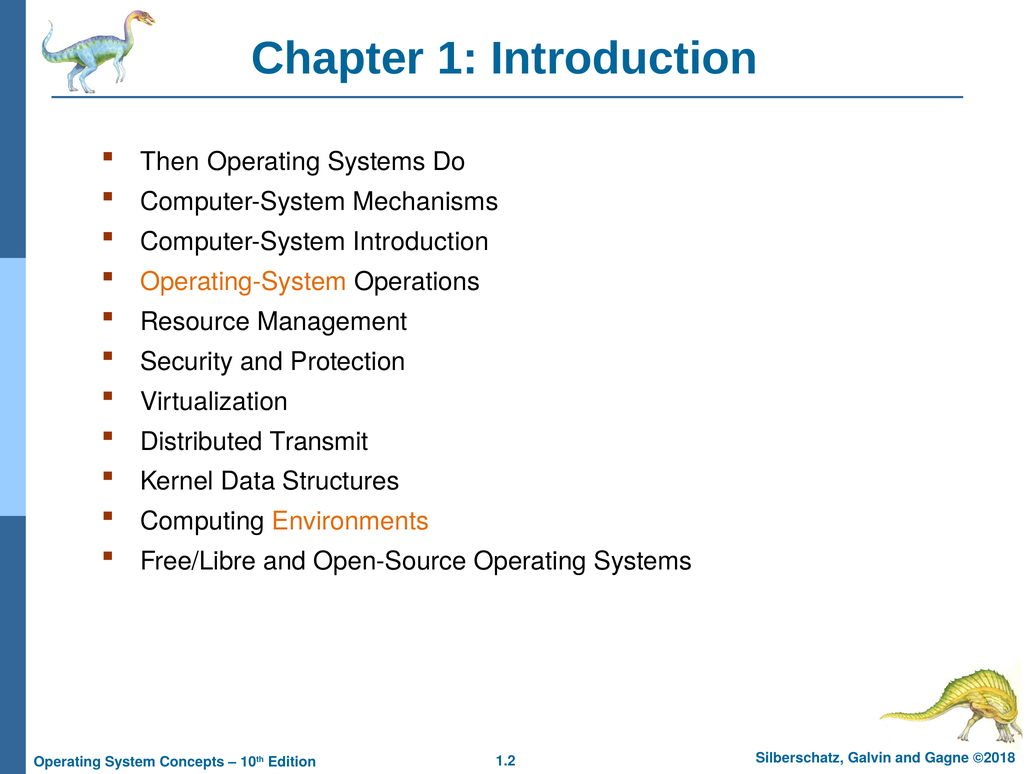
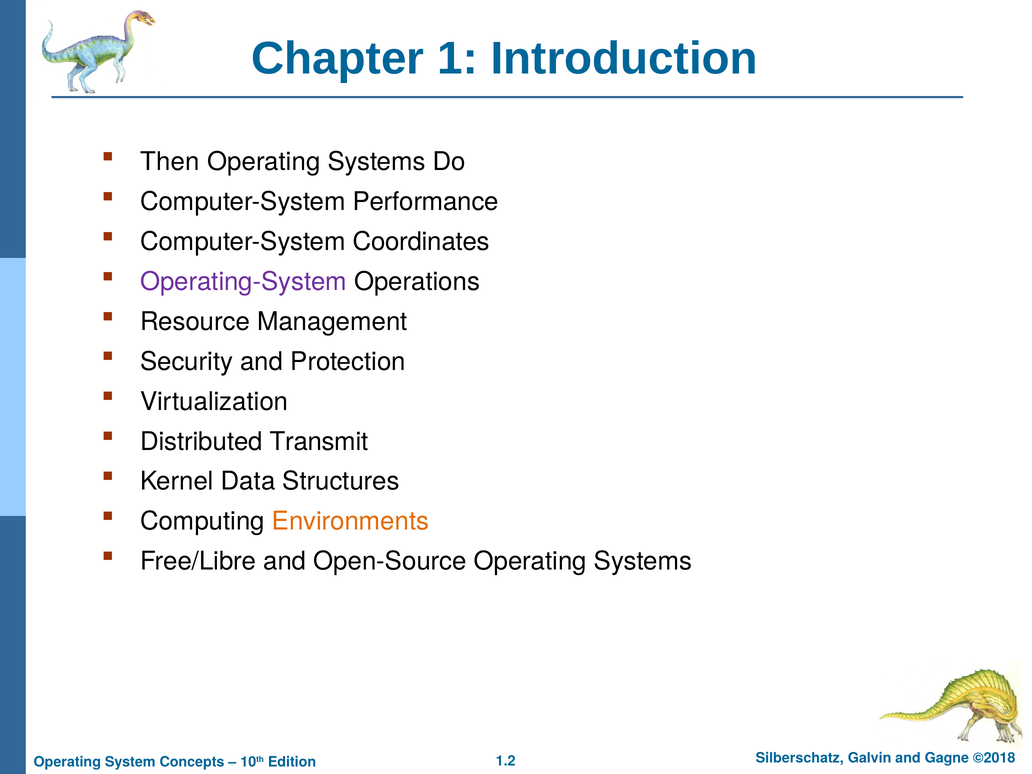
Mechanisms: Mechanisms -> Performance (426, 202)
Computer-System Introduction: Introduction -> Coordinates (421, 242)
Operating-System colour: orange -> purple (244, 282)
